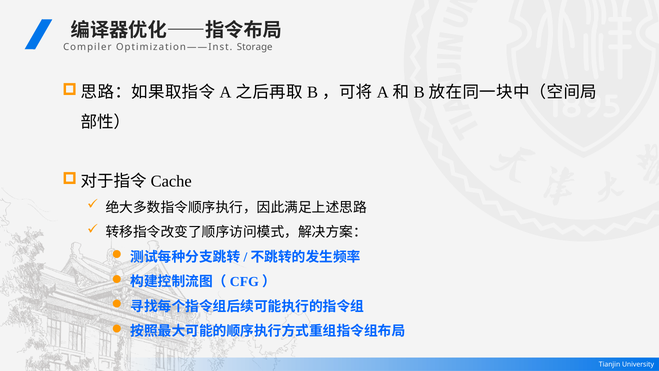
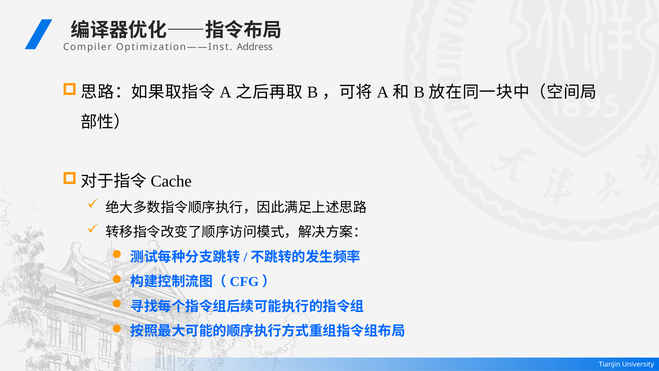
Storage: Storage -> Address (255, 47)
